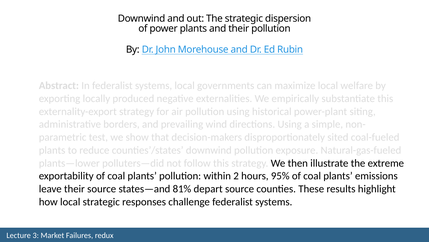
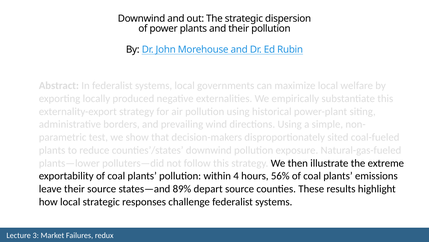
2: 2 -> 4 (236, 176)
95%: 95% -> 56% (280, 176)
81%: 81% -> 89% (182, 188)
